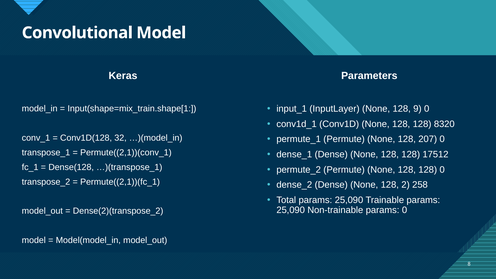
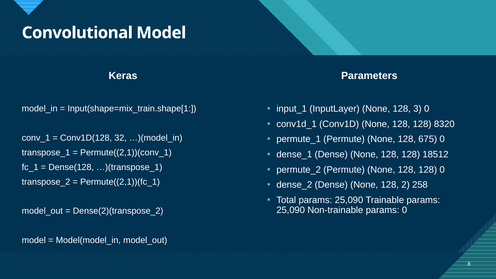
9: 9 -> 3 (417, 109)
207: 207 -> 675 (428, 139)
17512: 17512 -> 18512 (435, 154)
